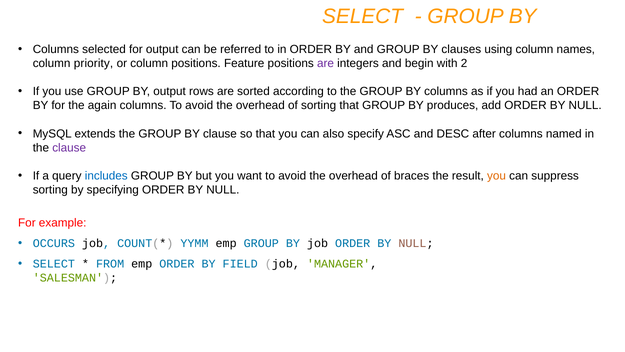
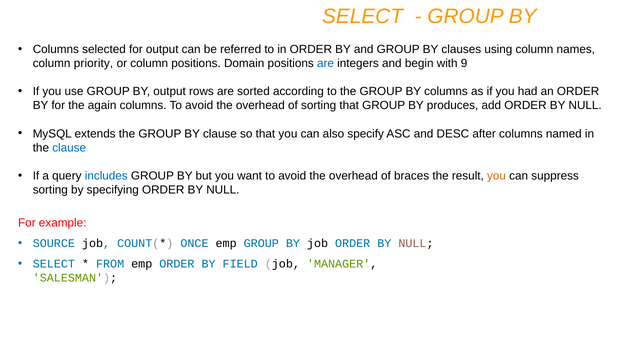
Feature: Feature -> Domain (244, 63)
are colour: purple -> blue (326, 63)
2: 2 -> 9 (464, 63)
clause colour: purple -> blue (69, 148)
OCCURS: OCCURS -> SOURCE (54, 243)
YYMM: YYMM -> ONCE (194, 243)
